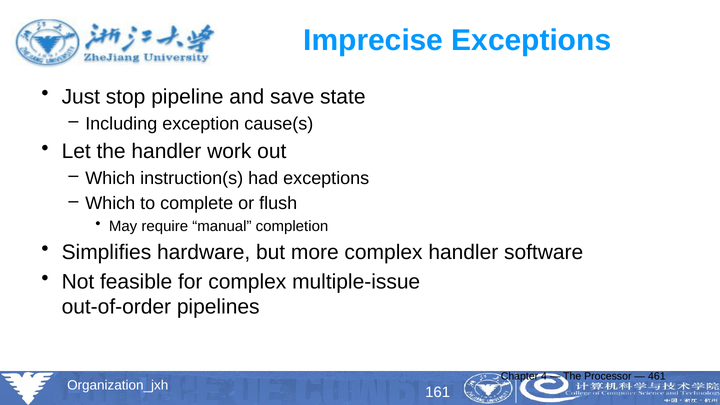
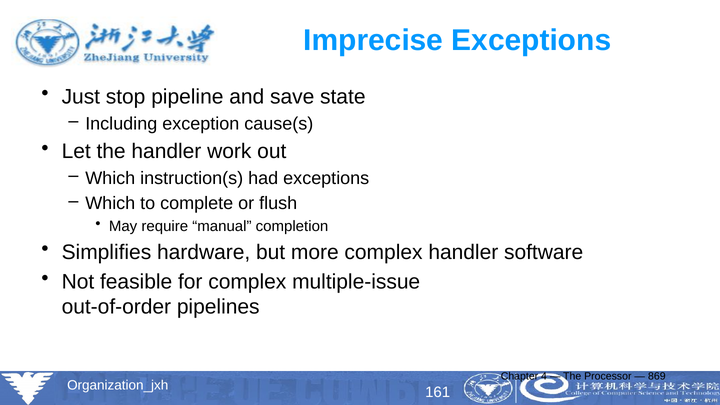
461: 461 -> 869 (657, 376)
